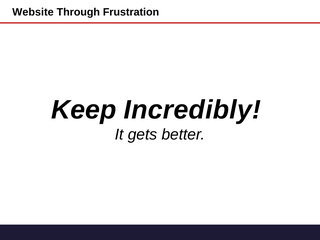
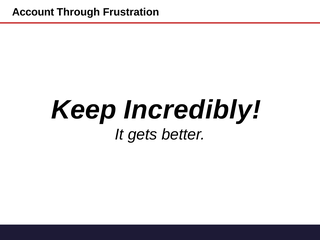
Website: Website -> Account (33, 12)
